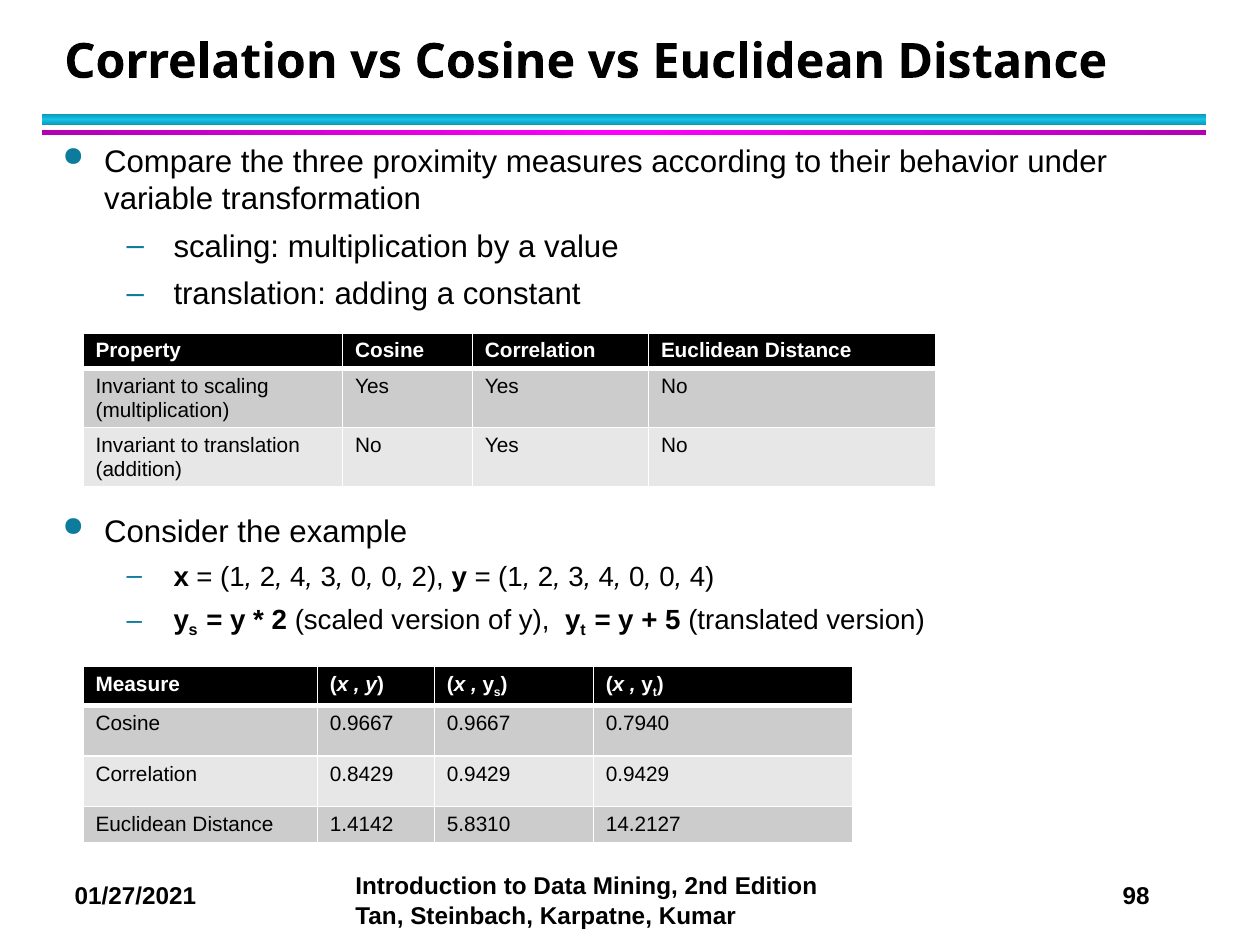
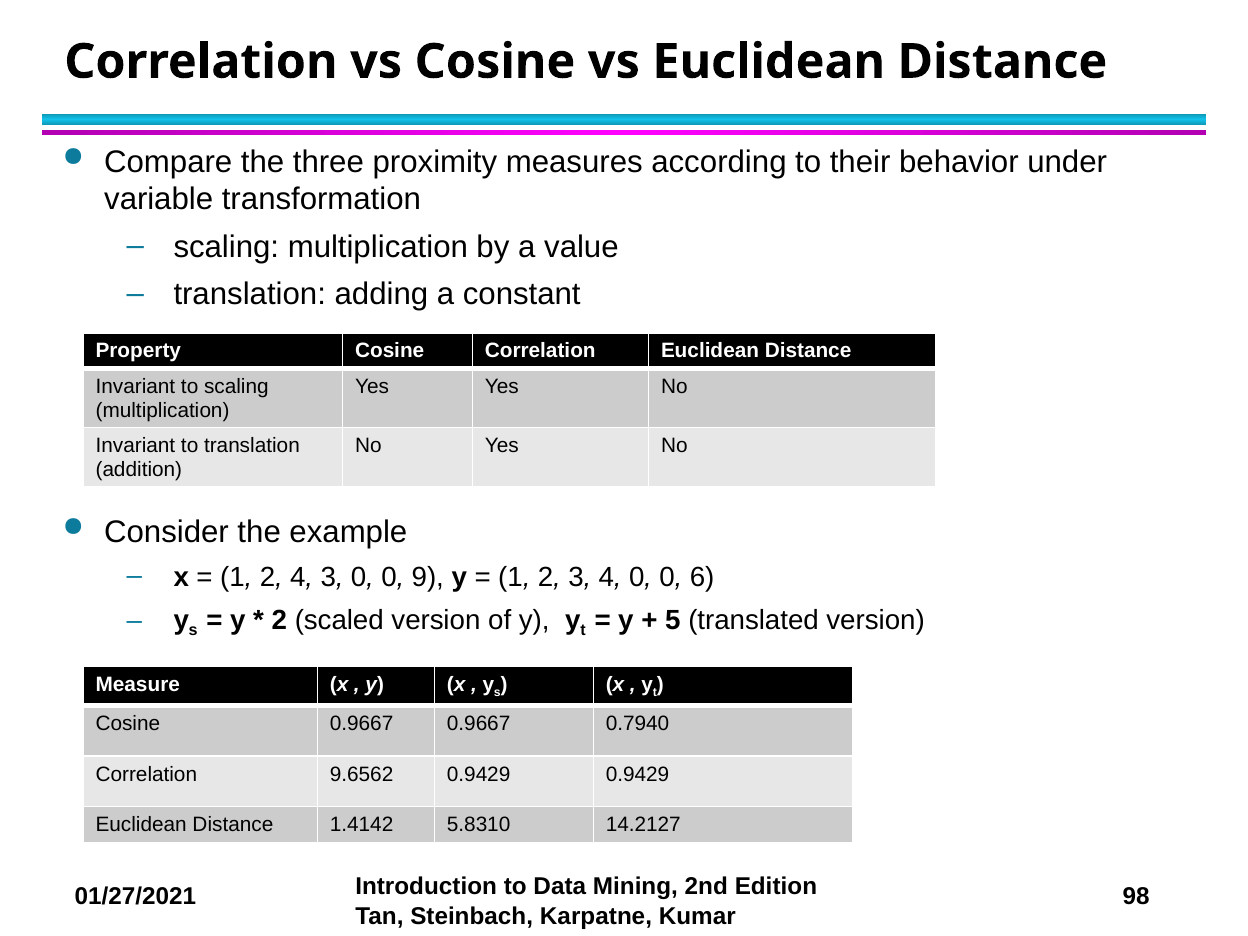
0 2: 2 -> 9 (428, 577)
0 4: 4 -> 6 (702, 577)
0.8429: 0.8429 -> 9.6562 (362, 774)
